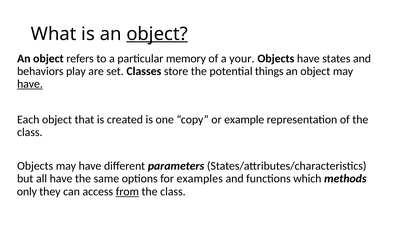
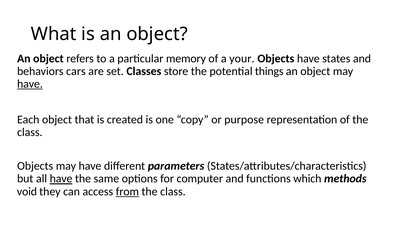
object underline: present -> none (157, 34)
play: play -> cars (76, 71)
example: example -> purpose (244, 120)
have underline: none -> present (61, 179)
examples: examples -> computer (200, 179)
only: only -> void (27, 192)
